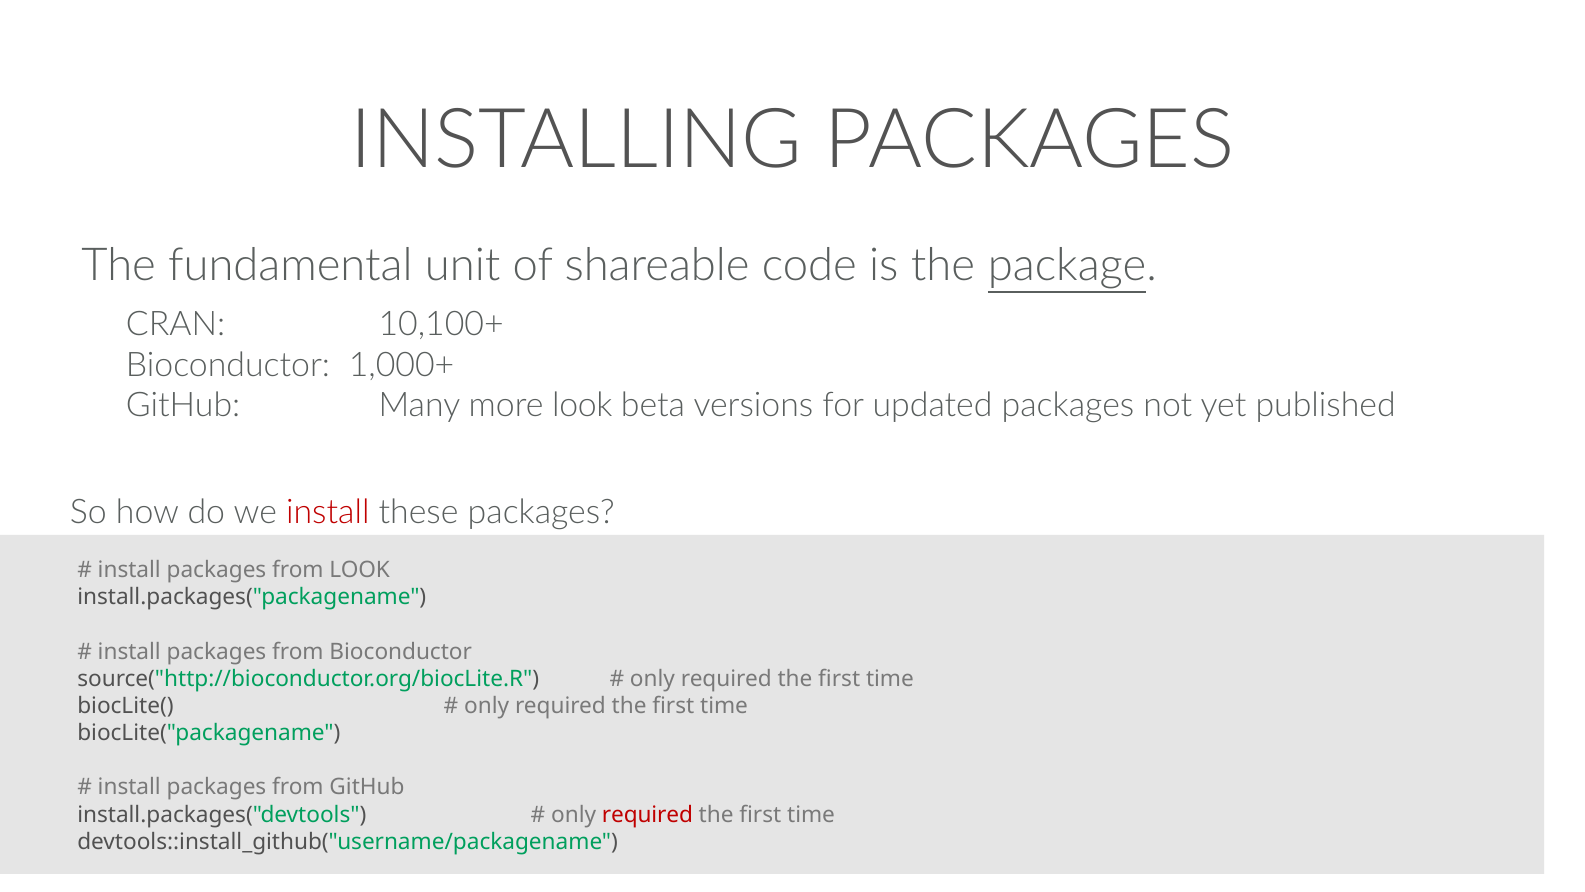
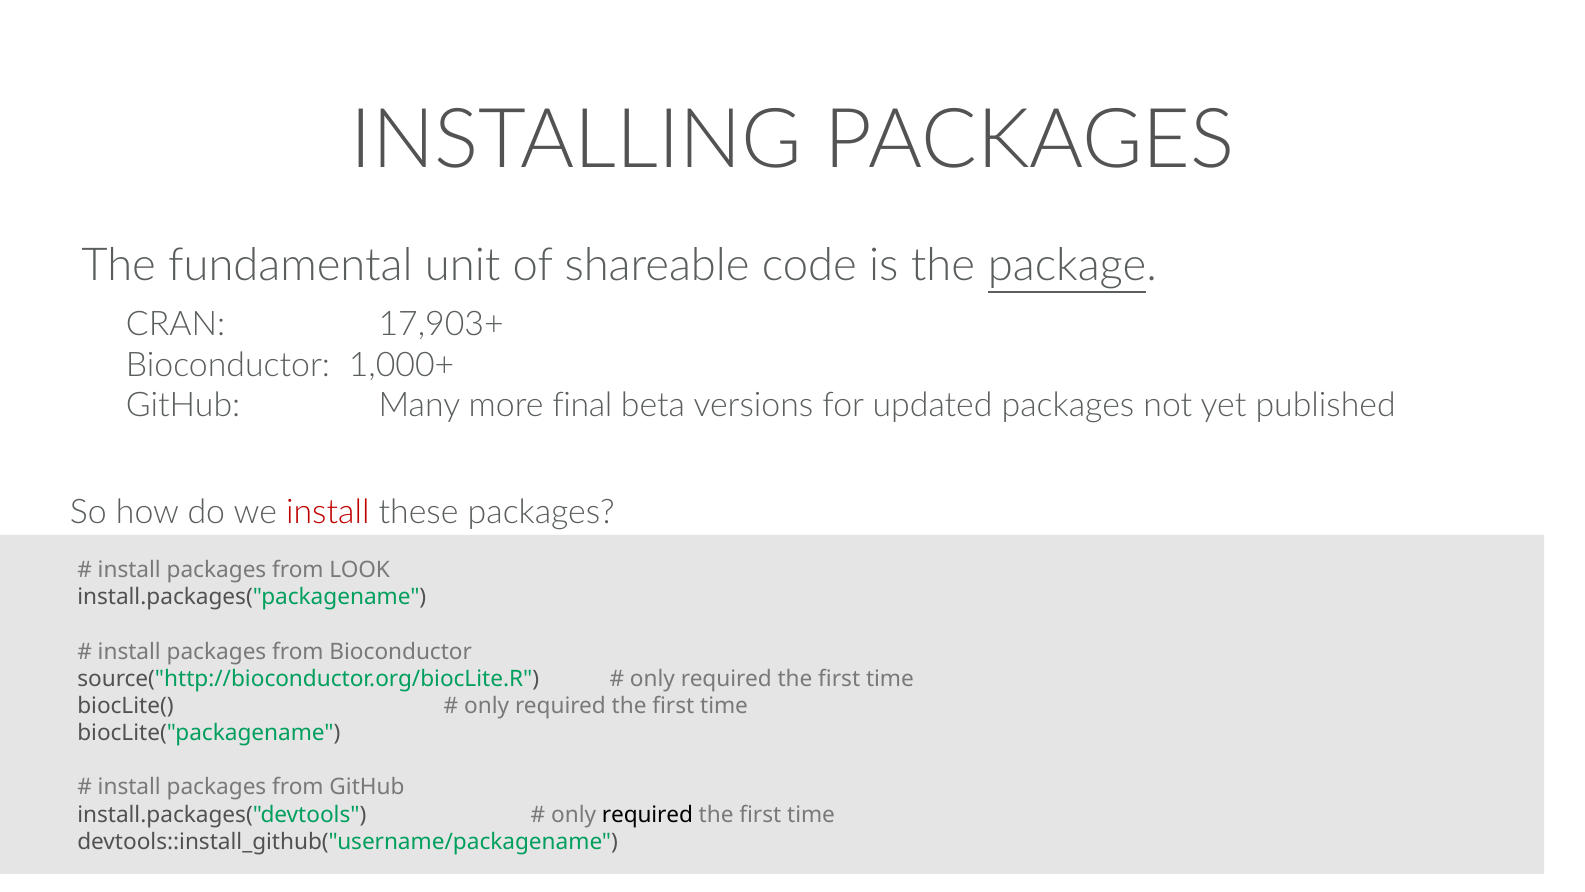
10,100+: 10,100+ -> 17,903+ (441, 324)
more look: look -> final (582, 405)
required colour: red -> black (647, 814)
